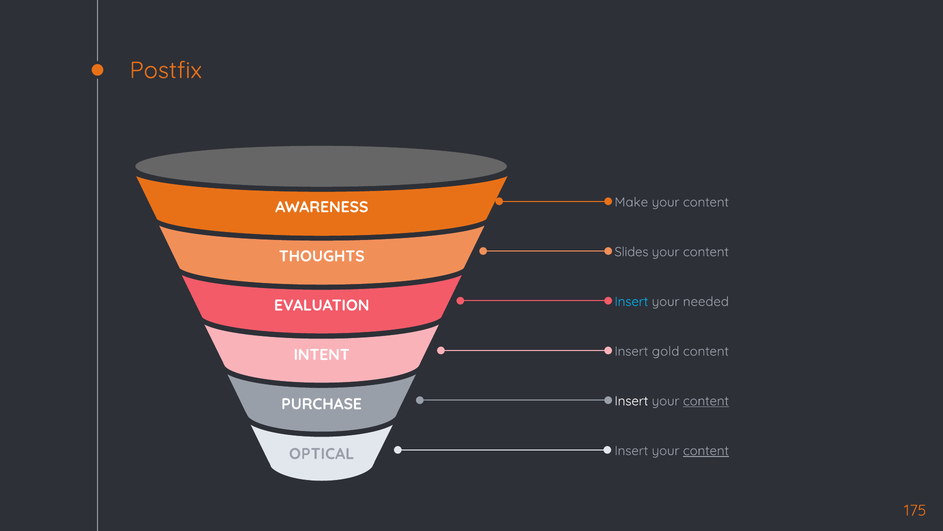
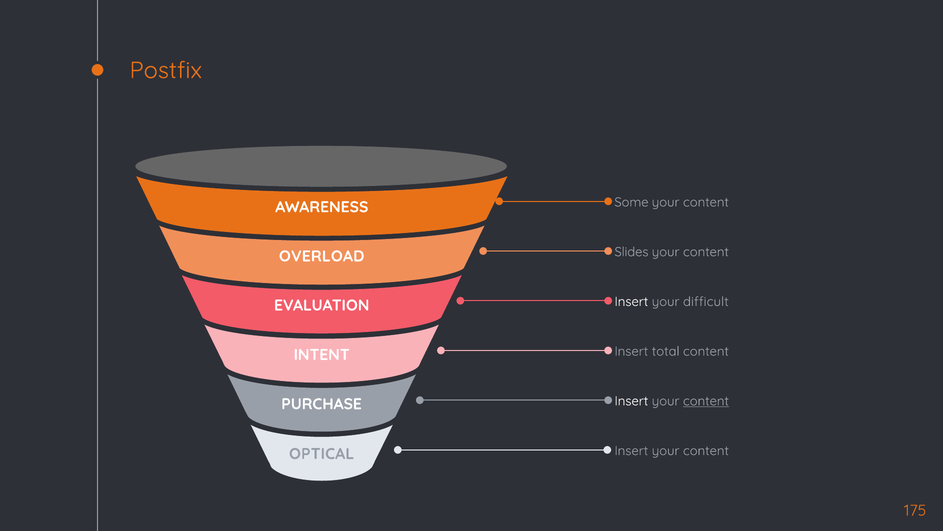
Make: Make -> Some (631, 202)
THOUGHTS: THOUGHTS -> OVERLOAD (322, 256)
Insert colour: light blue -> white (631, 301)
needed: needed -> difficult (706, 301)
gold: gold -> total (666, 351)
content underline: present -> none (706, 450)
